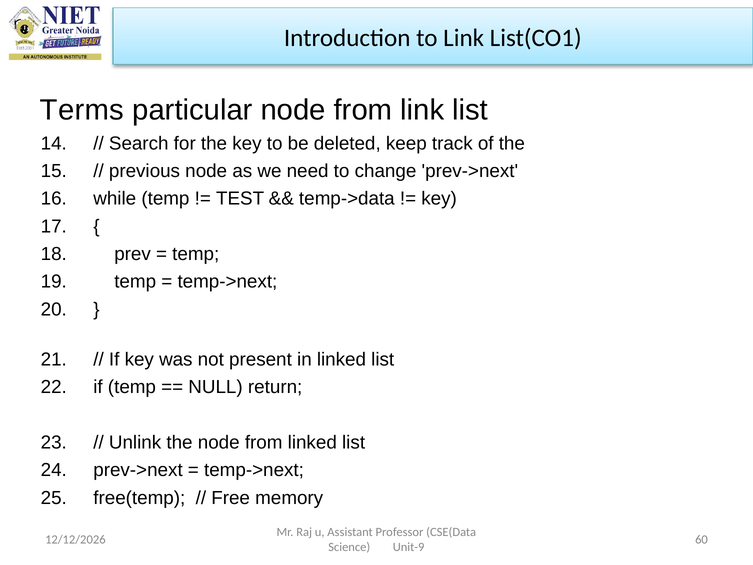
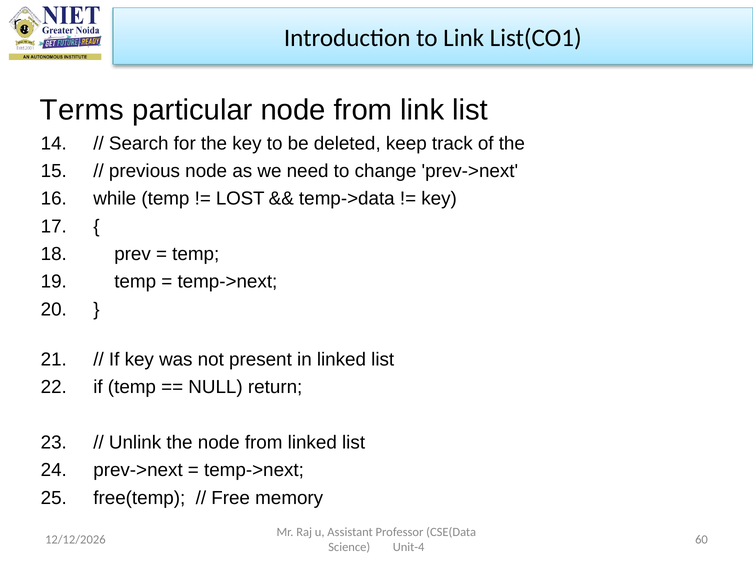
TEST: TEST -> LOST (240, 199)
Unit-9: Unit-9 -> Unit-4 (409, 547)
